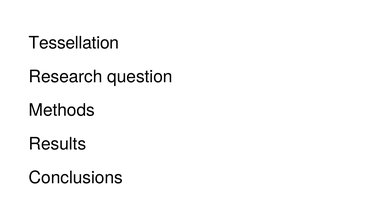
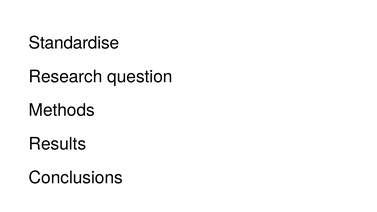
Tessellation: Tessellation -> Standardise (74, 43)
